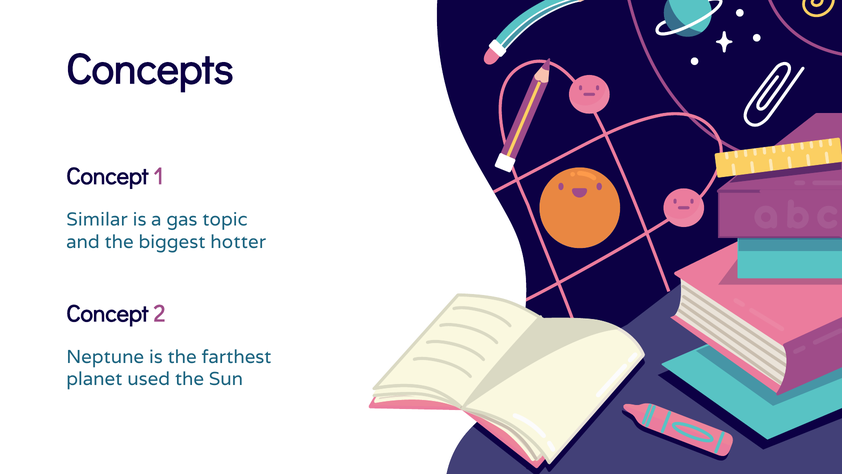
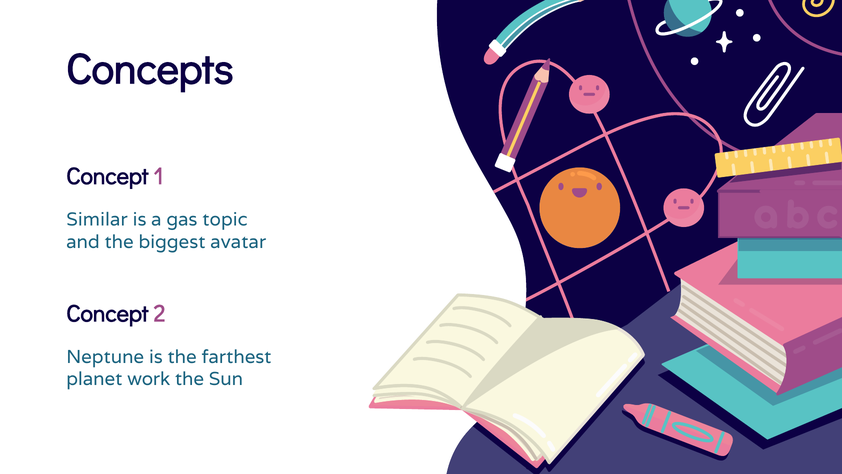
hotter: hotter -> avatar (238, 242)
used: used -> work (149, 379)
